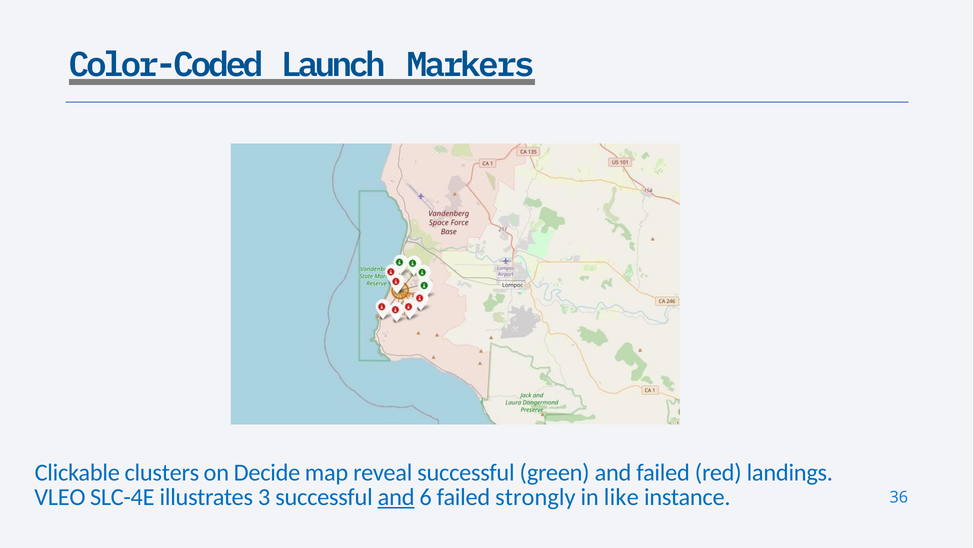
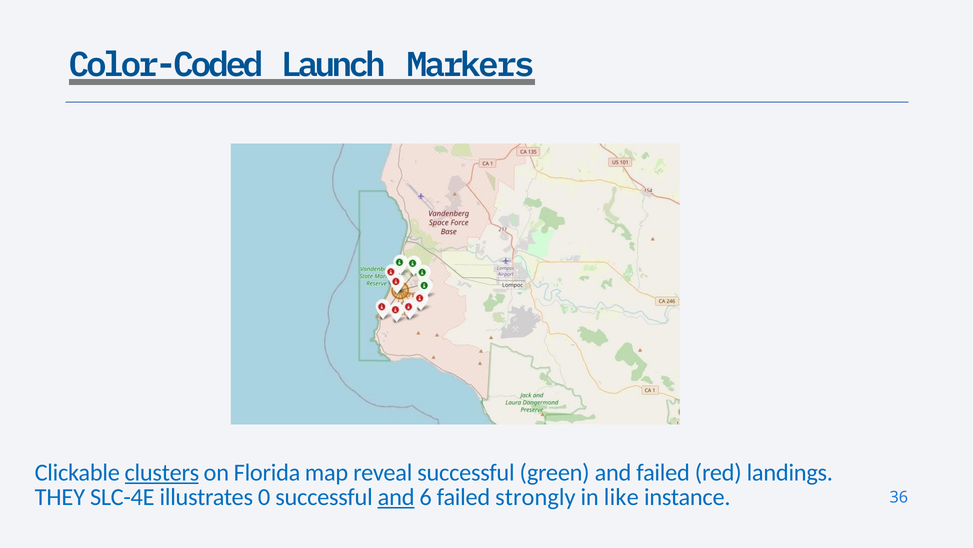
clusters underline: none -> present (162, 473)
Decide: Decide -> Florida (267, 473)
VLEO: VLEO -> THEY (60, 497)
3: 3 -> 0 (264, 497)
